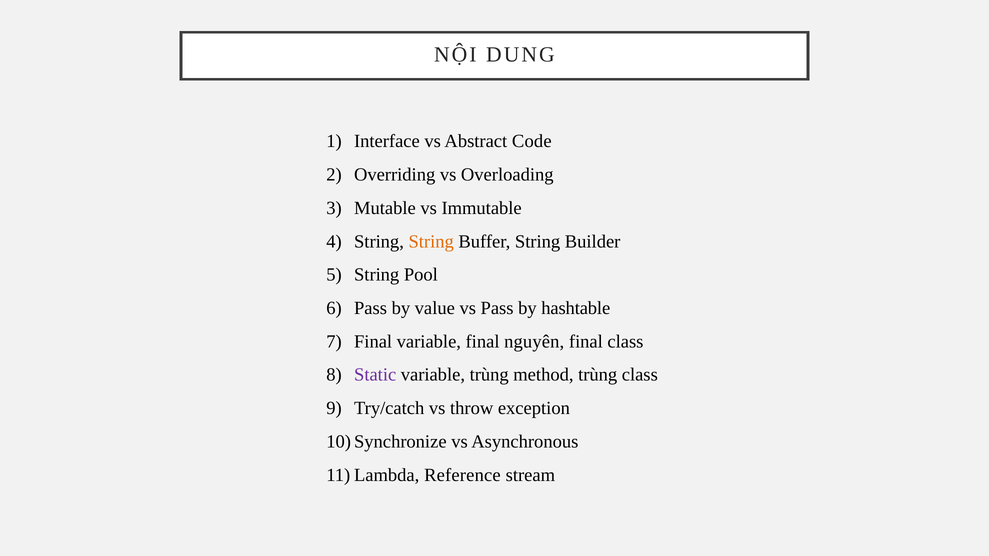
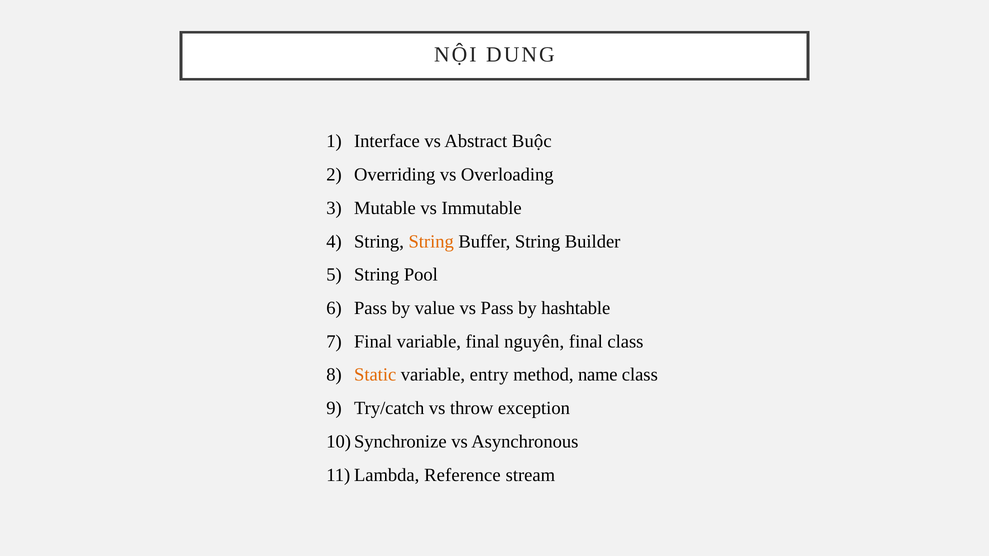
Code: Code -> Buộc (532, 141)
Static colour: purple -> orange (375, 375)
variable trùng: trùng -> entry (489, 375)
method trùng: trùng -> name (598, 375)
